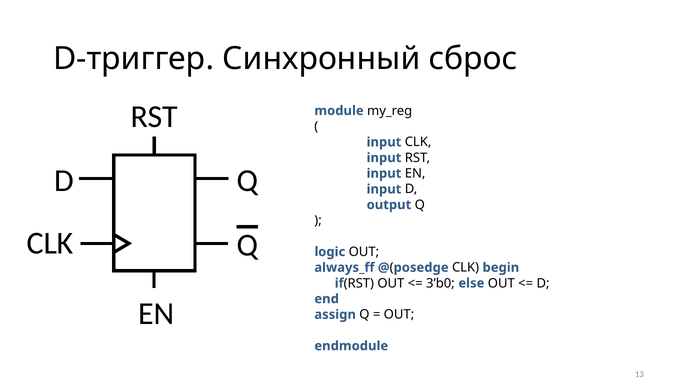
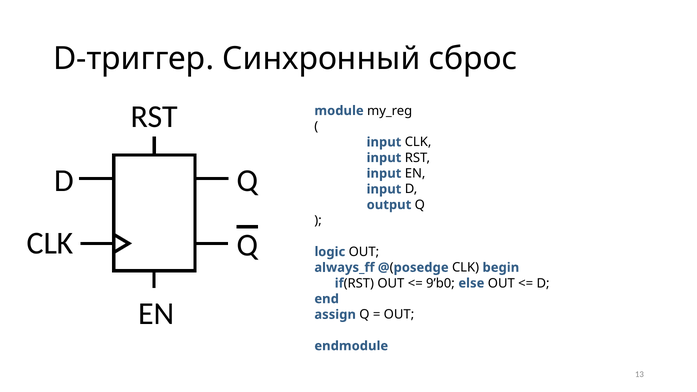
3’b0: 3’b0 -> 9’b0 (440, 283)
